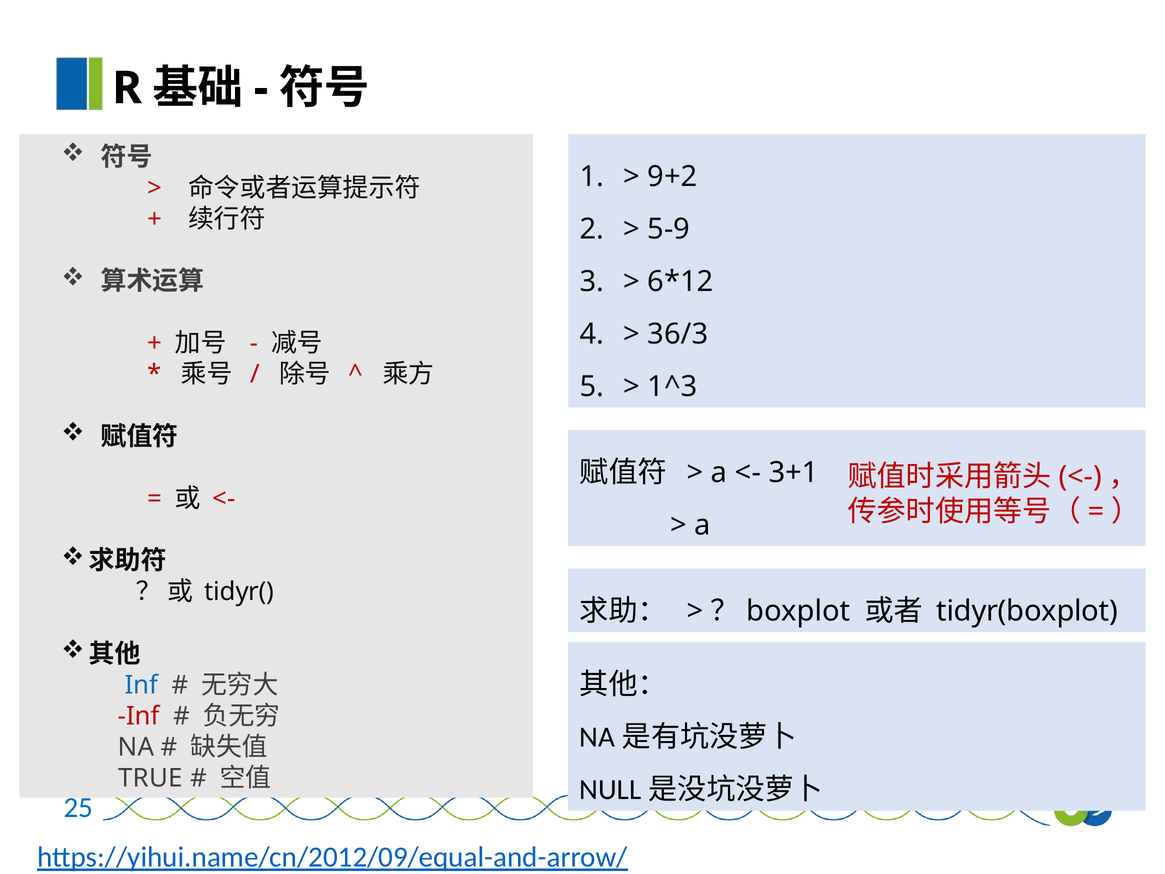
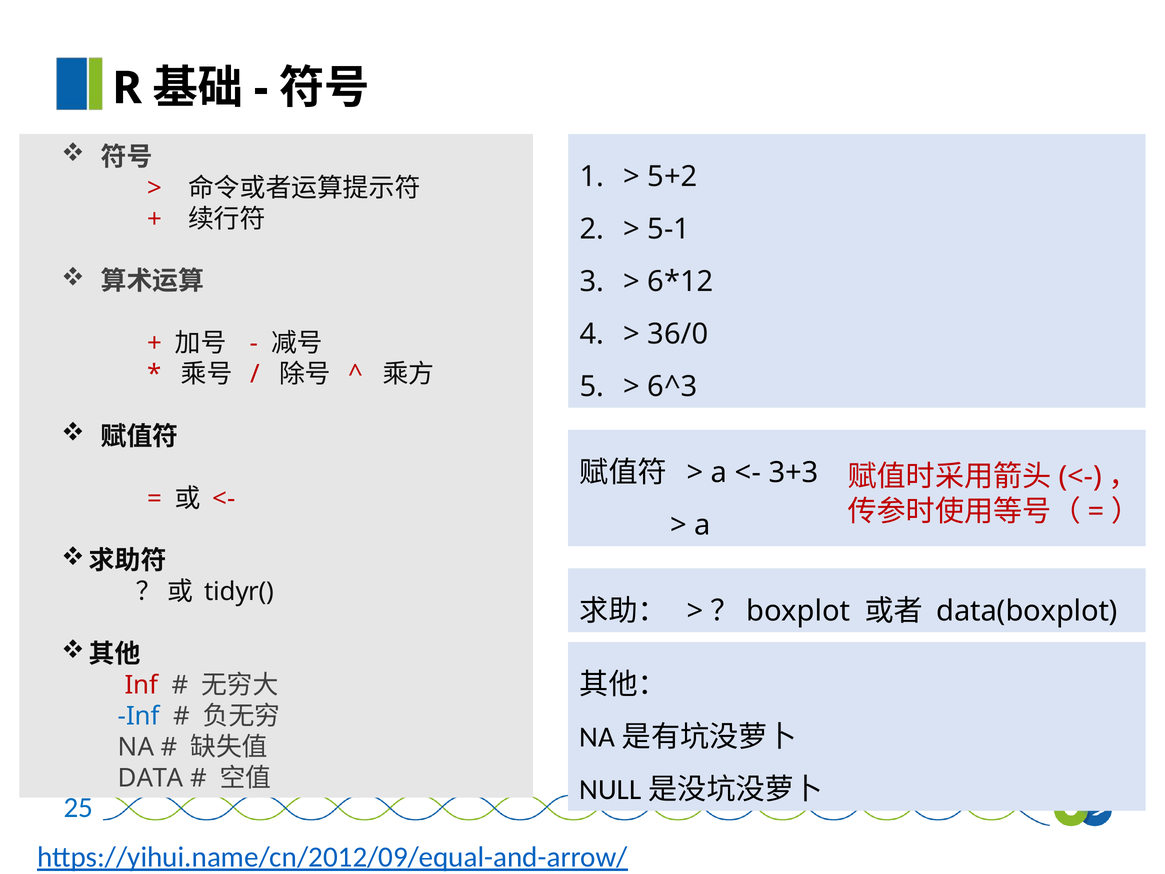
9+2: 9+2 -> 5+2 (672, 177)
5-9: 5-9 -> 5-1 (669, 229)
36/3: 36/3 -> 36/0 (678, 334)
1^3: 1^3 -> 6^3 (672, 386)
3+1: 3+1 -> 3+3 (793, 472)
tidyr(boxplot: tidyr(boxplot -> data(boxplot (1027, 611)
Inf colour: blue -> red (142, 685)
Inf colour: red -> blue (139, 716)
TRUE: TRUE -> DATA (151, 778)
